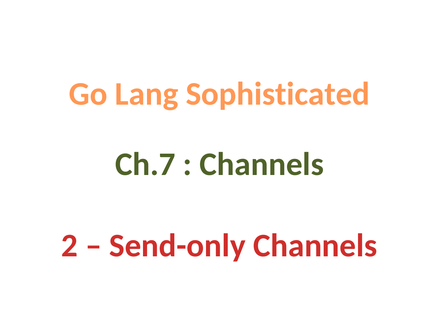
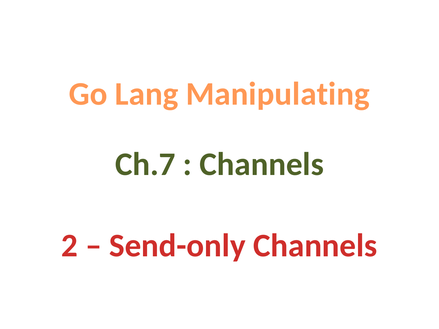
Sophisticated: Sophisticated -> Manipulating (278, 94)
